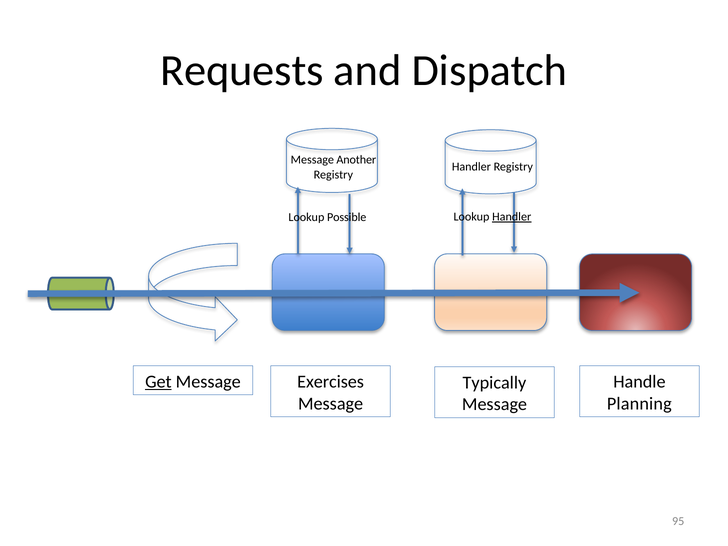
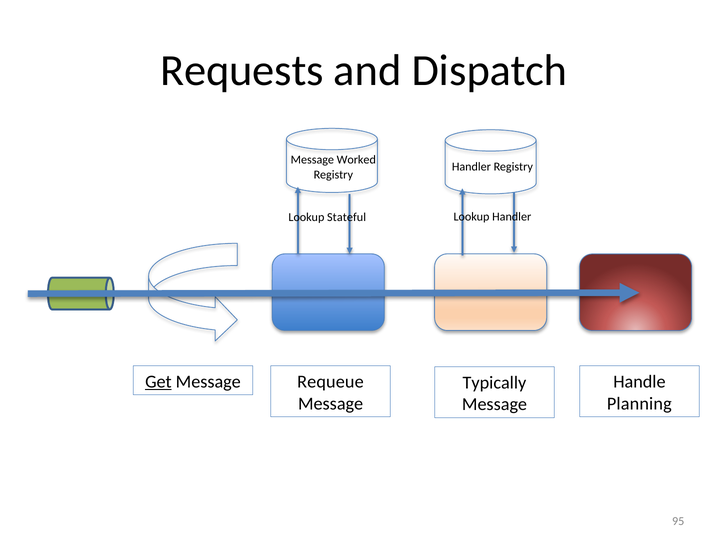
Another: Another -> Worked (356, 160)
Possible: Possible -> Stateful (347, 217)
Handler underline: present -> none (512, 217)
Exercises: Exercises -> Requeue (330, 382)
